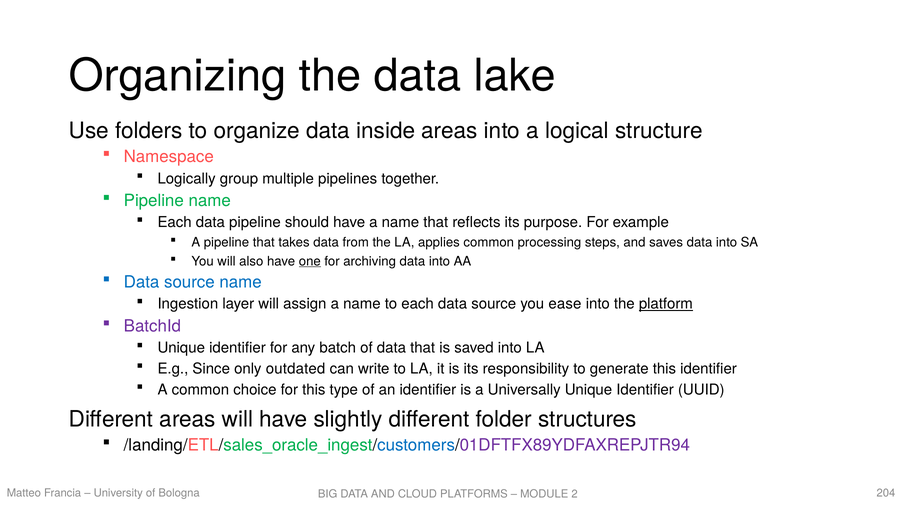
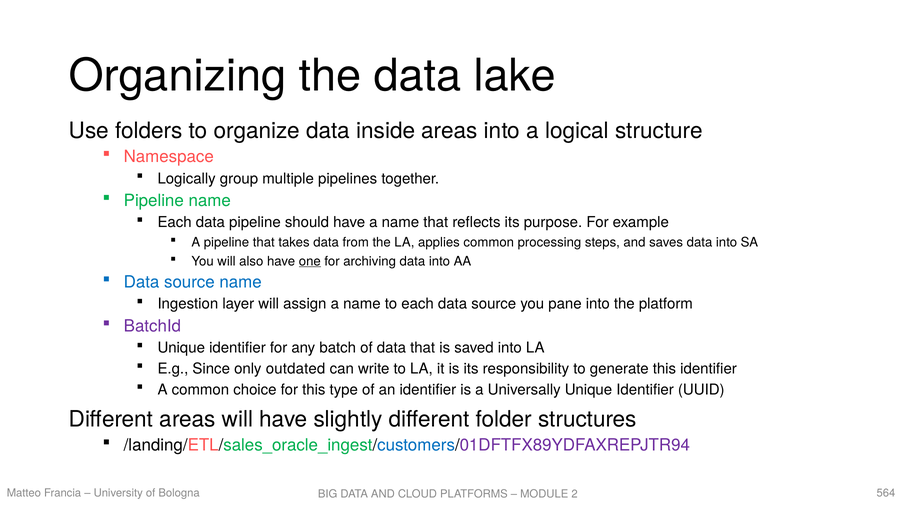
ease: ease -> pane (565, 304)
platform underline: present -> none (666, 304)
204: 204 -> 564 (886, 493)
